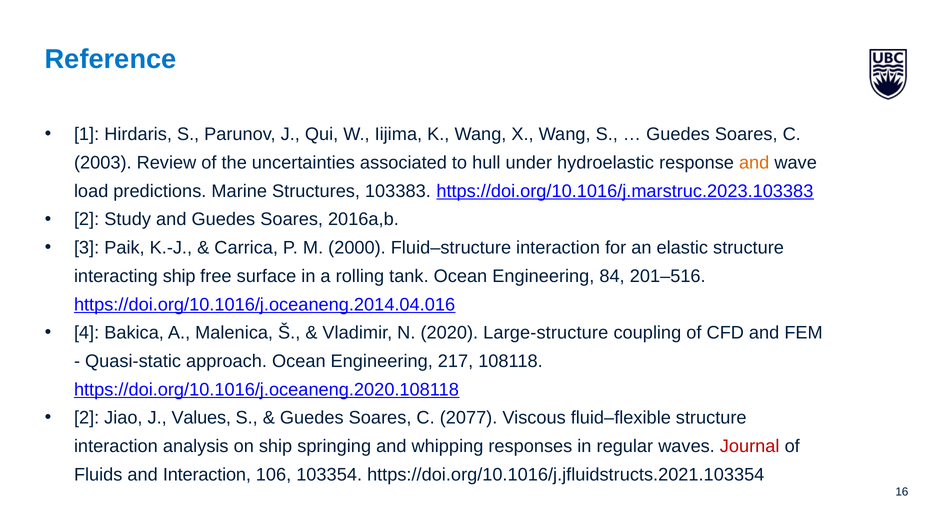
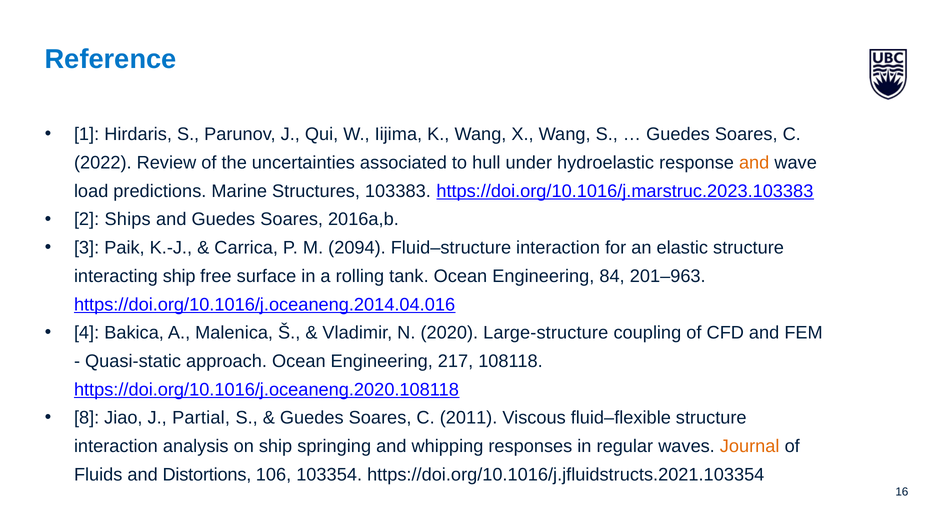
2003: 2003 -> 2022 (103, 163)
Study: Study -> Ships (128, 219)
2000: 2000 -> 2094 (357, 248)
201–516: 201–516 -> 201–963 (668, 276)
2: 2 -> 8 (87, 417)
Values: Values -> Partial (201, 417)
2077: 2077 -> 2011 (469, 417)
Journal colour: red -> orange (750, 446)
and Interaction: Interaction -> Distortions (207, 474)
